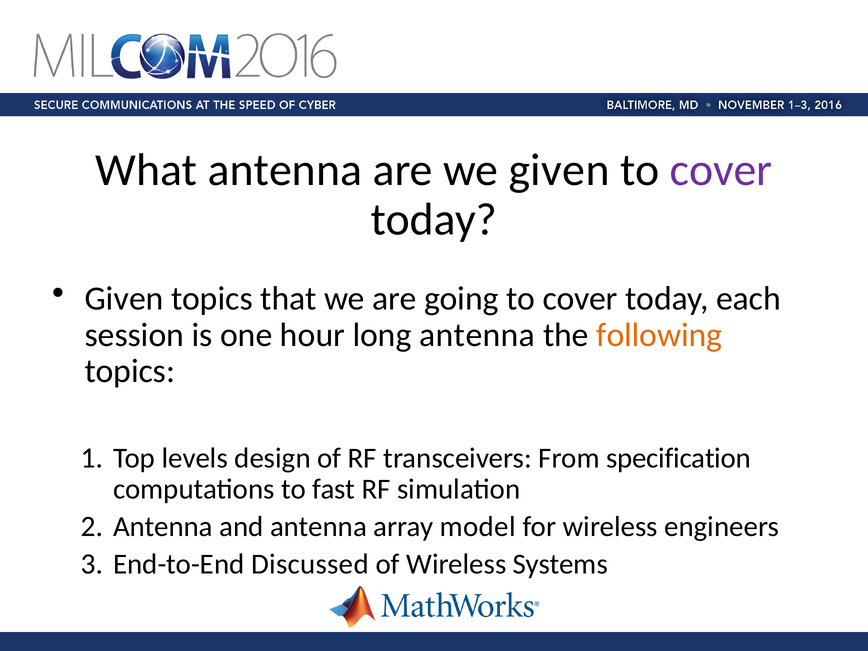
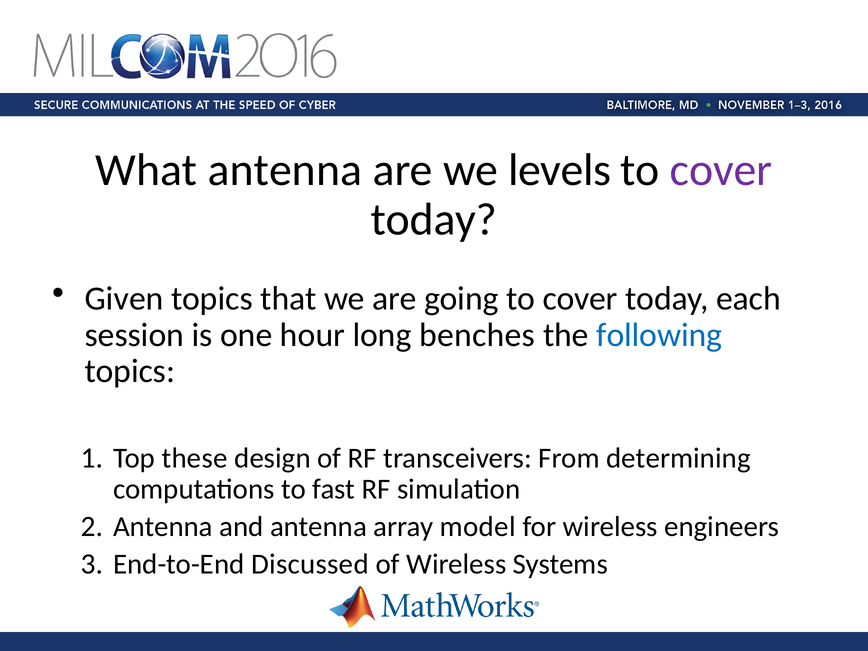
we given: given -> levels (560, 170)
long antenna: antenna -> benches (477, 335)
following colour: orange -> blue (659, 335)
levels: levels -> these (195, 458)
specification: specification -> determining (678, 458)
